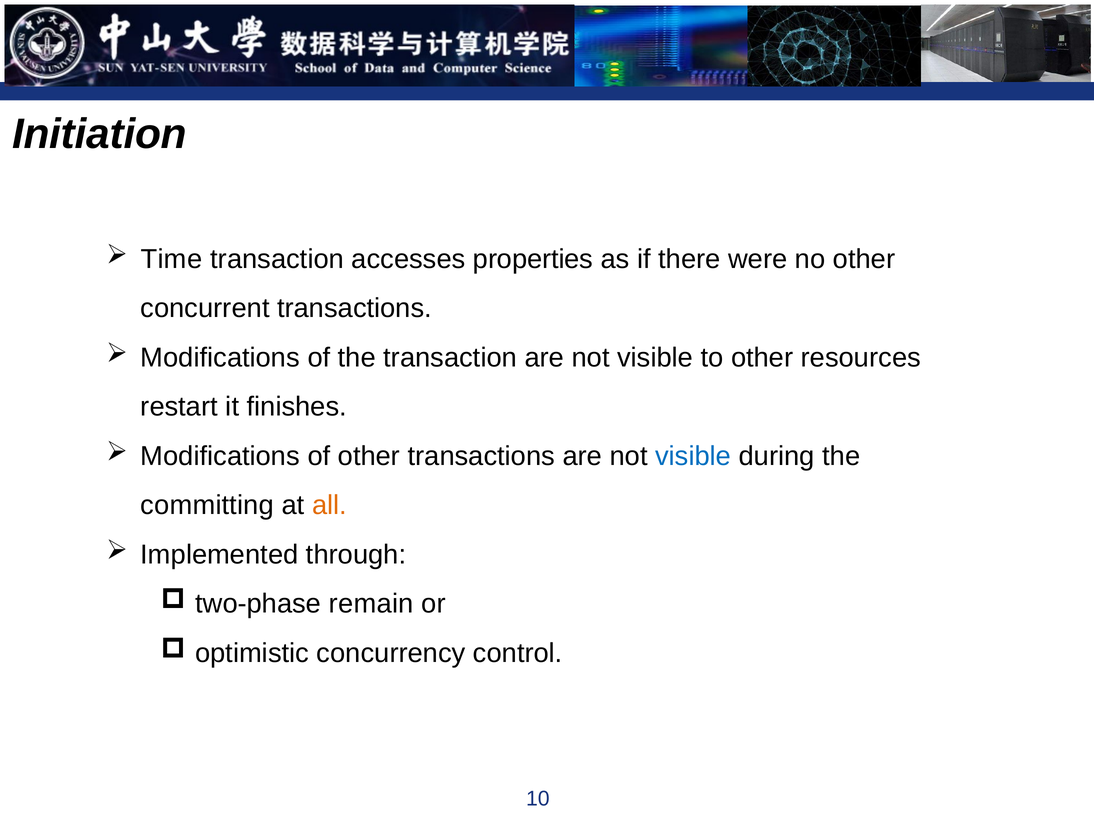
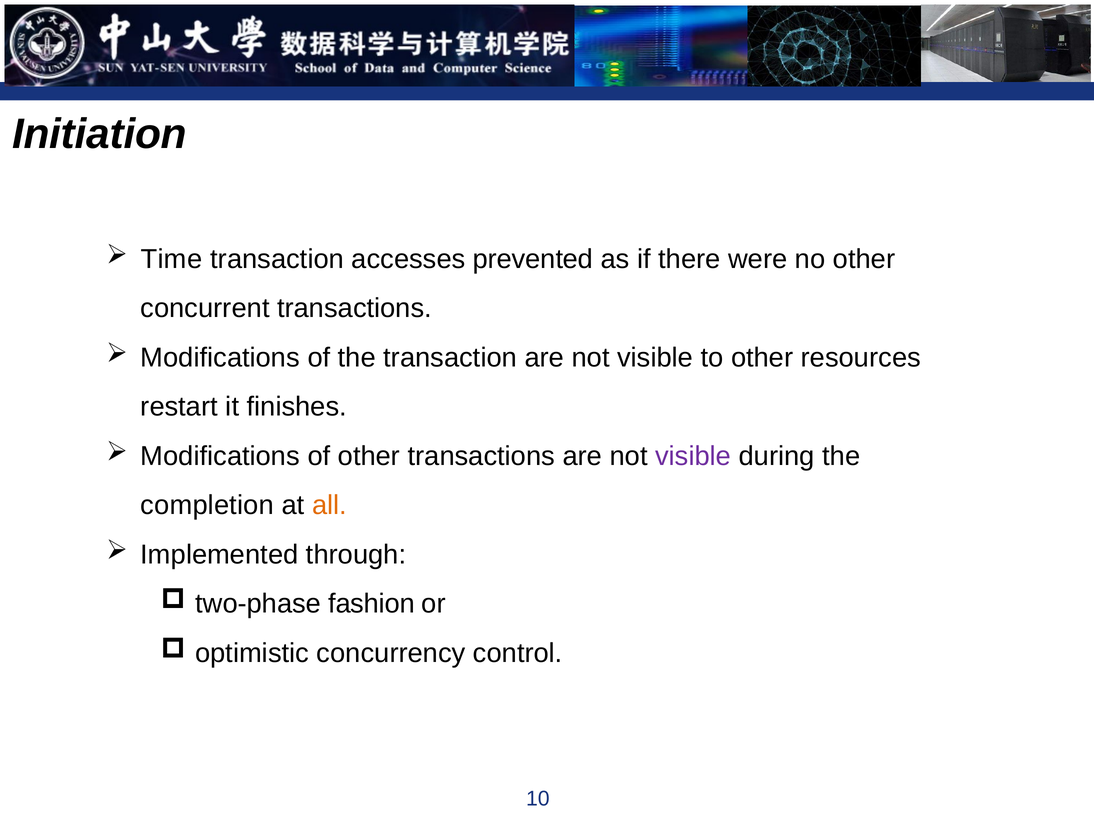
properties: properties -> prevented (533, 259)
visible colour: blue -> purple (693, 456)
committing: committing -> completion (207, 505)
remain: remain -> fashion (371, 604)
